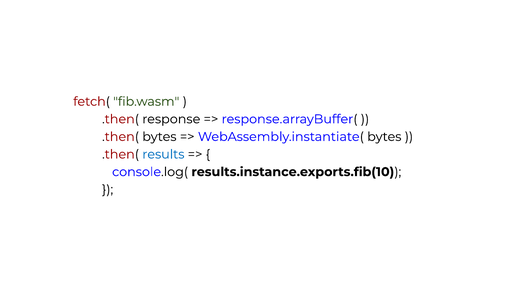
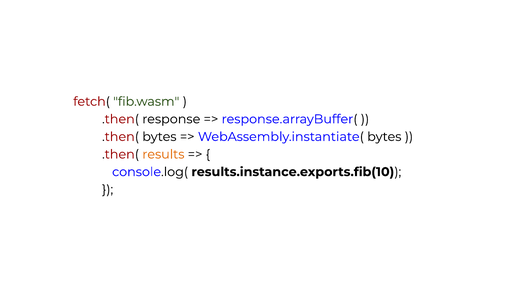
results colour: blue -> orange (163, 154)
